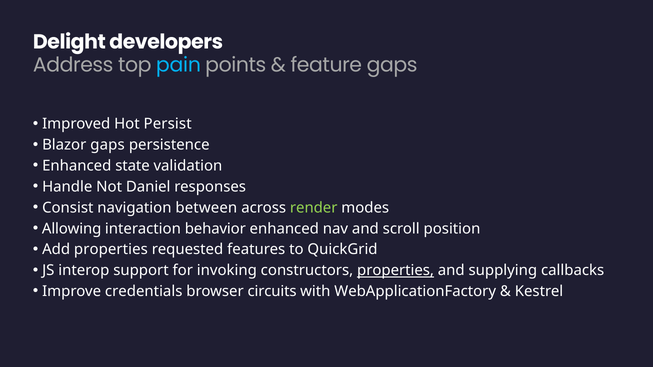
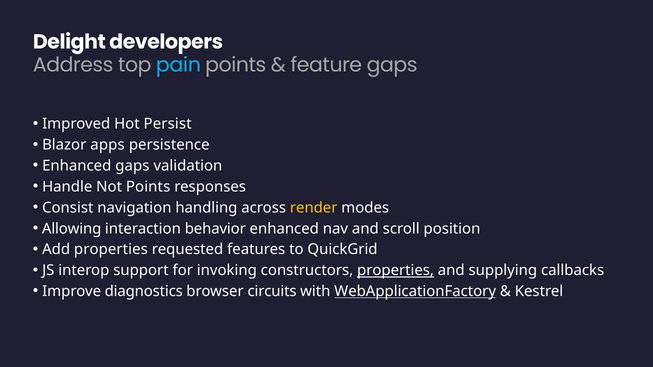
Blazor gaps: gaps -> apps (108, 145)
Enhanced state: state -> gaps (132, 166)
Not Daniel: Daniel -> Points (148, 187)
between: between -> handling (206, 208)
render colour: light green -> yellow (314, 208)
credentials: credentials -> diagnostics (144, 292)
WebApplicationFactory underline: none -> present (415, 292)
